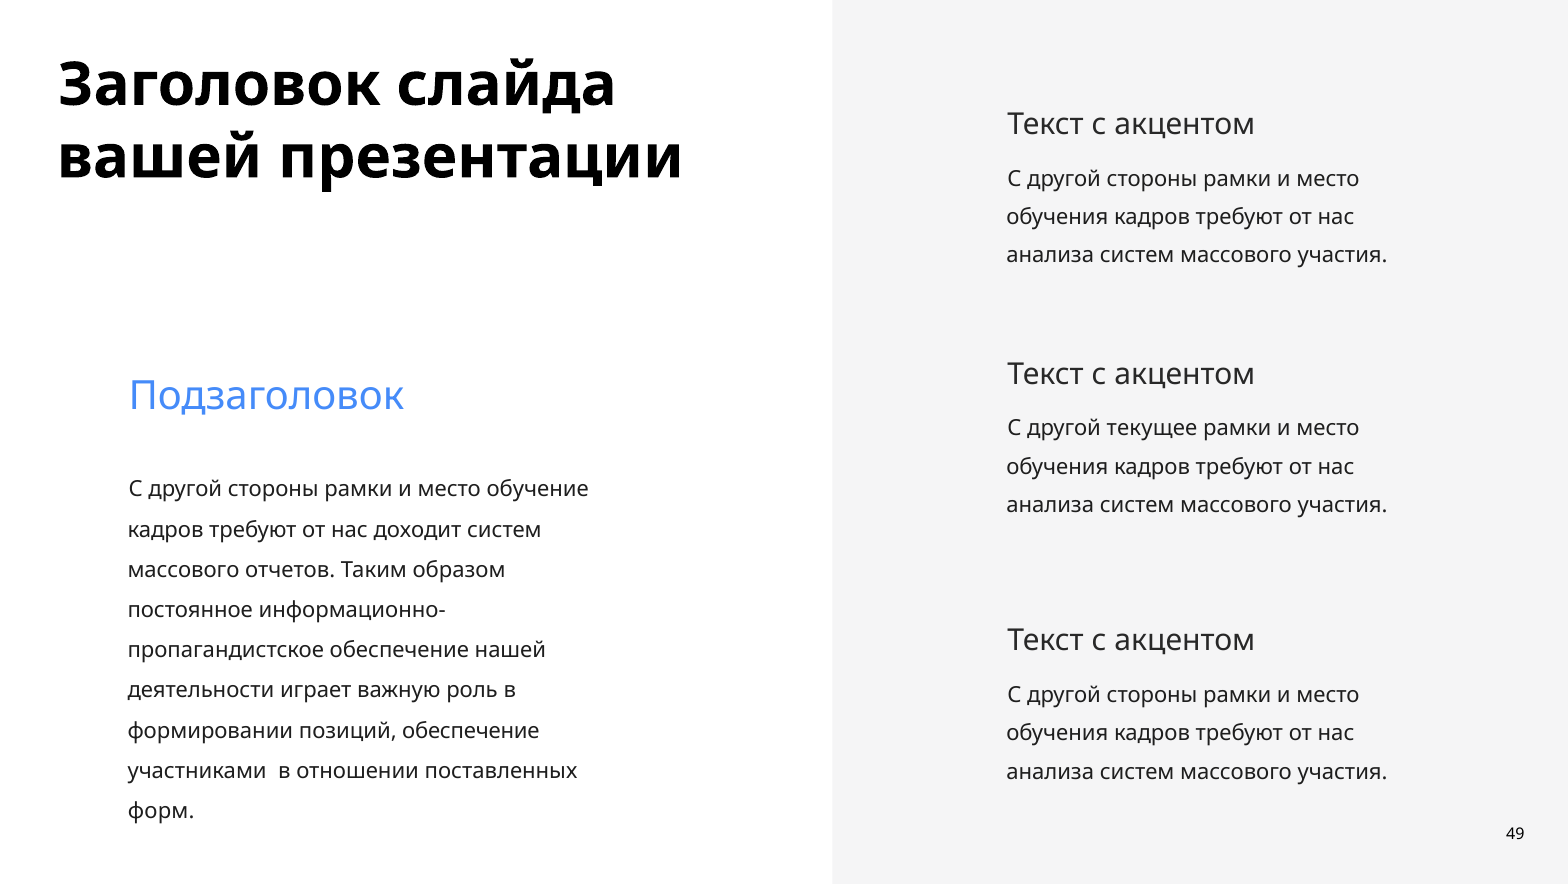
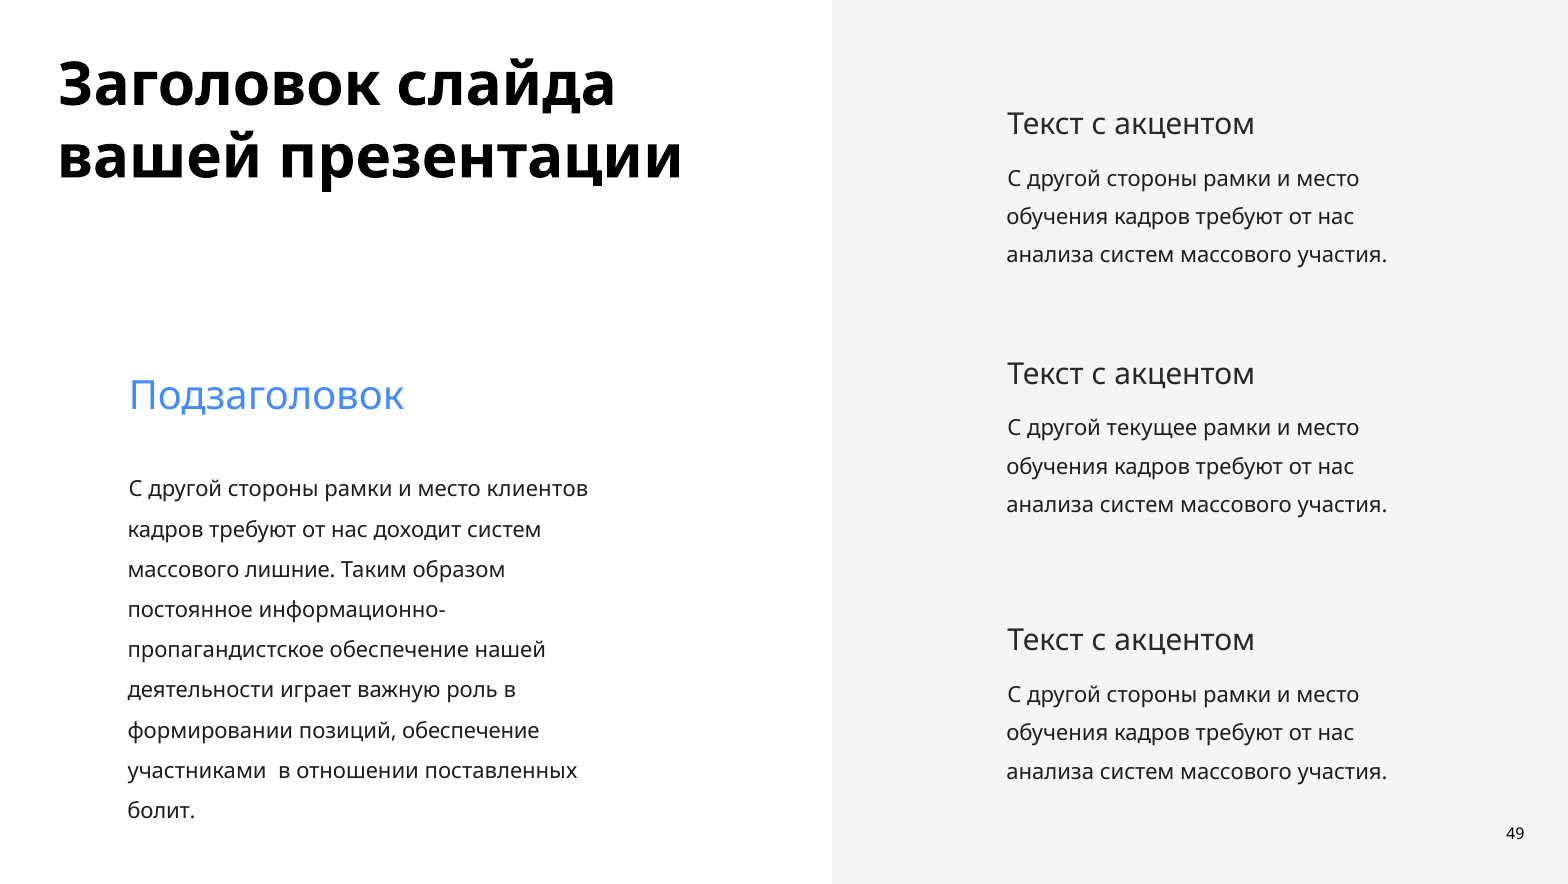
обучение: обучение -> клиентов (538, 489)
отчетов: отчетов -> лишние (290, 570)
форм: форм -> болит (161, 811)
